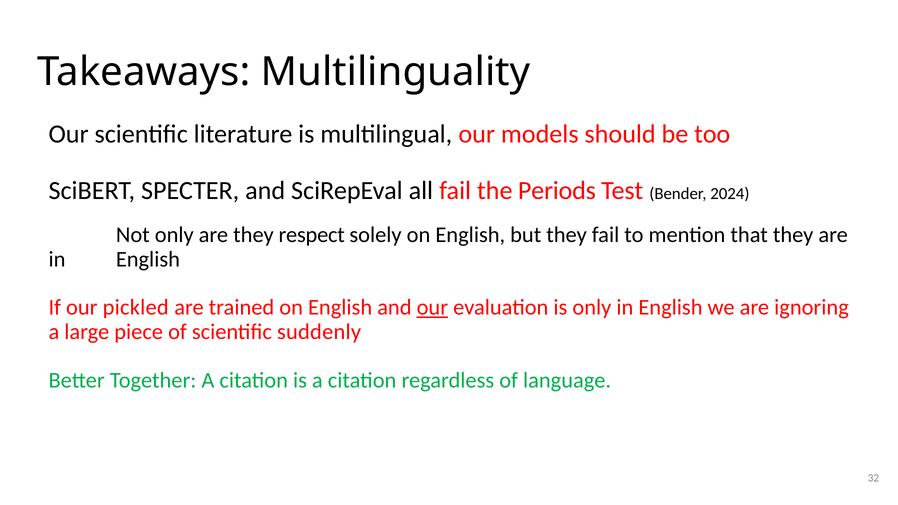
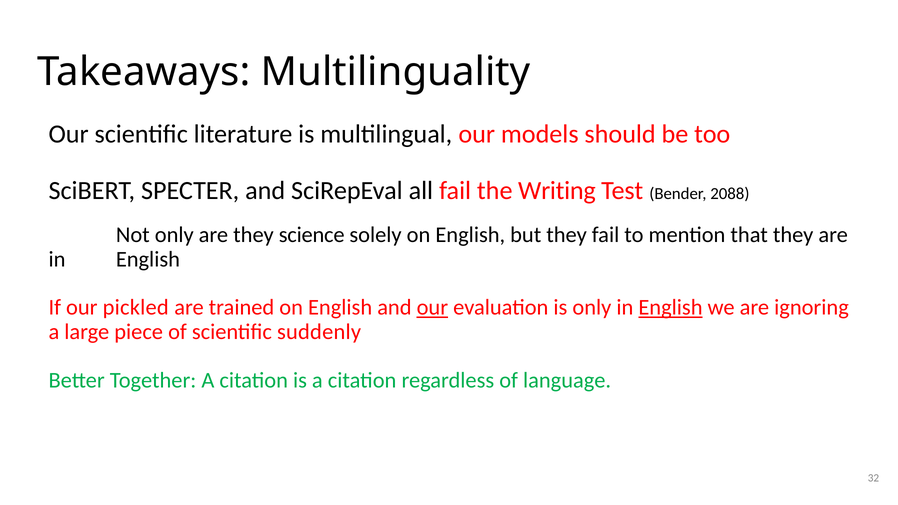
Periods: Periods -> Writing (557, 190)
2024: 2024 -> 2088 (730, 194)
respect: respect -> science (312, 235)
English underline: none -> present (670, 308)
